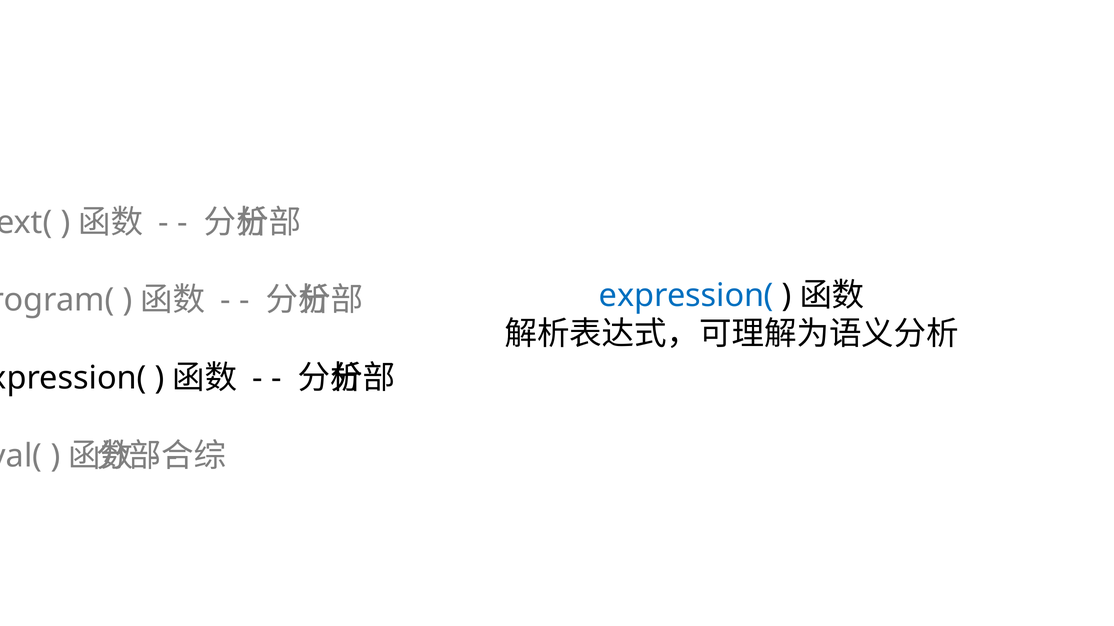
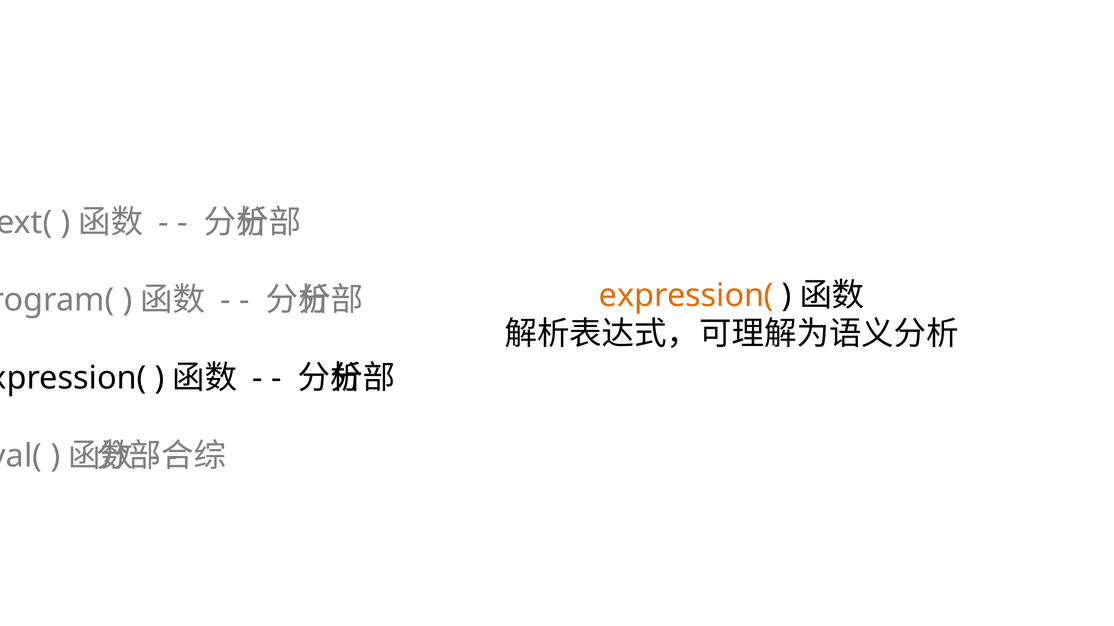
expression( colour: blue -> orange (686, 296)
